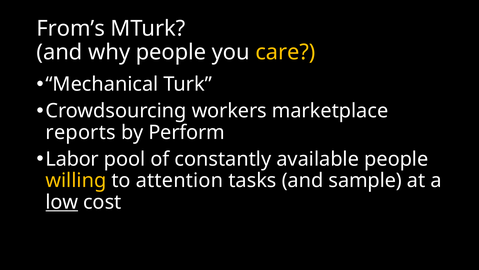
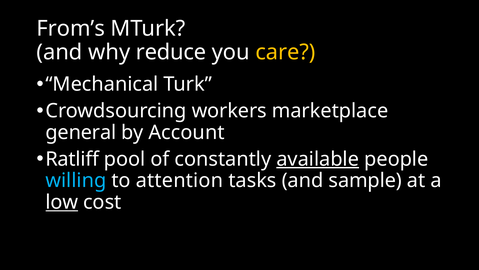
why people: people -> reduce (171, 52)
reports: reports -> general (81, 132)
Perform: Perform -> Account (187, 132)
Labor: Labor -> Ratliff (72, 159)
available underline: none -> present (318, 159)
willing colour: yellow -> light blue (76, 180)
